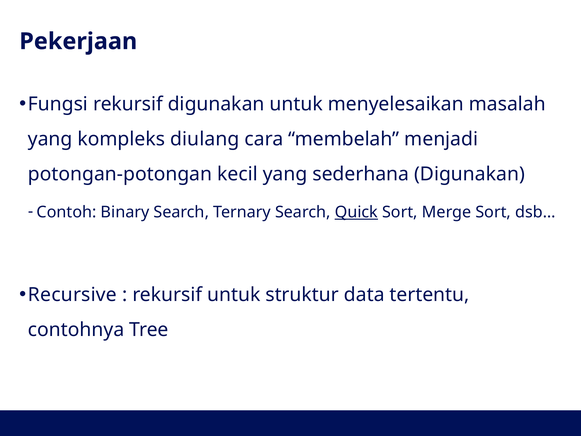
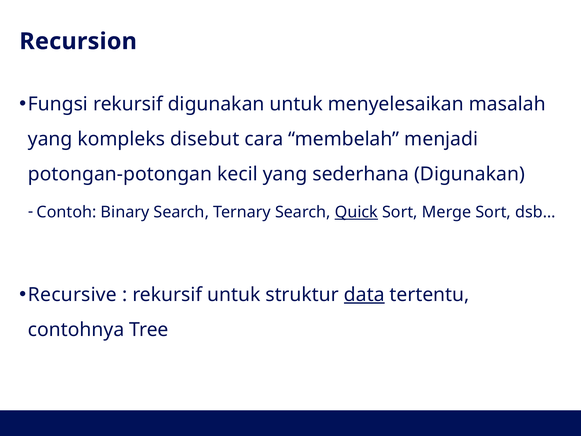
Pekerjaan: Pekerjaan -> Recursion (78, 41)
diulang: diulang -> disebut (205, 139)
data underline: none -> present (364, 295)
